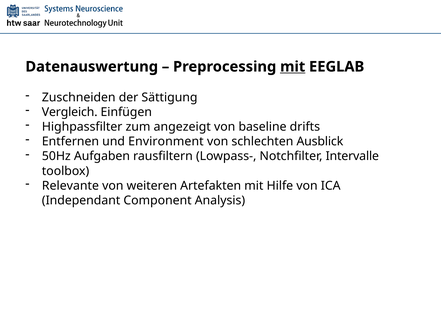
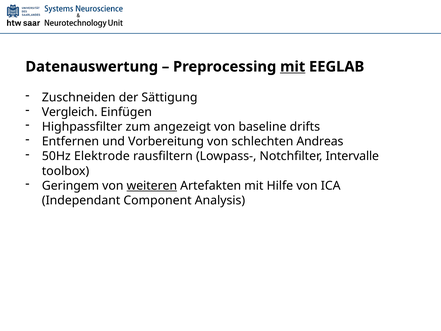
Environment: Environment -> Vorbereitung (166, 141)
Ausblick: Ausblick -> Andreas (320, 141)
Aufgaben: Aufgaben -> Elektrode (102, 156)
Relevante: Relevante -> Geringem (70, 186)
weiteren underline: none -> present (152, 186)
